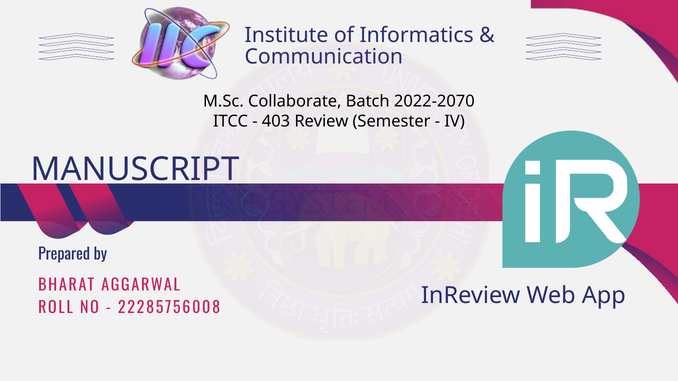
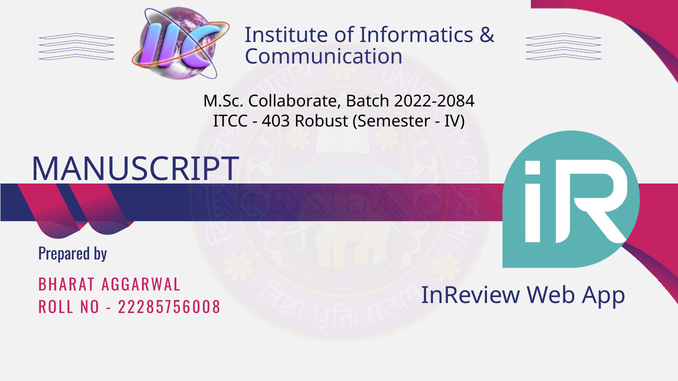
2022-2070: 2022-2070 -> 2022-2084 (434, 101)
Review: Review -> Robust (321, 121)
